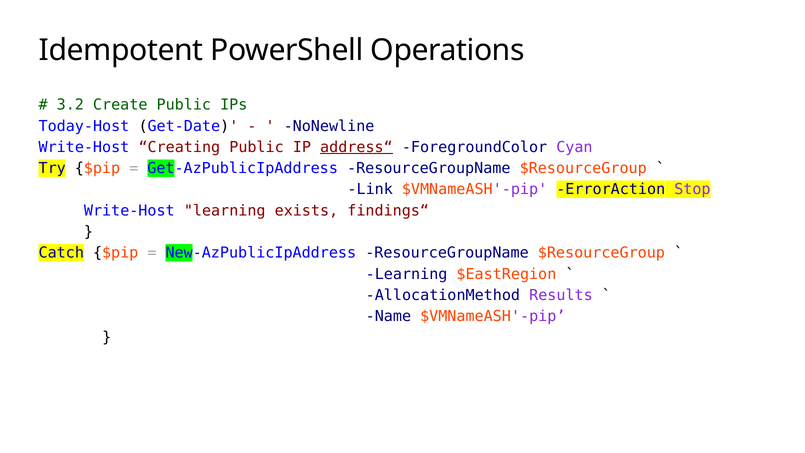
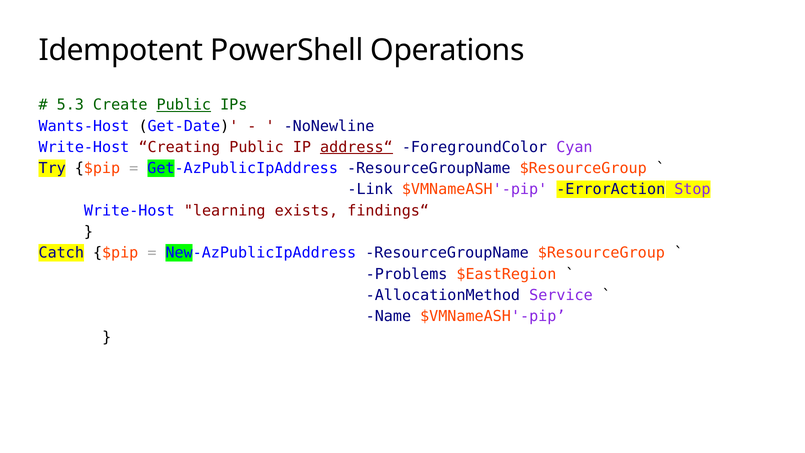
3.2: 3.2 -> 5.3 (70, 105)
Public underline: none -> present (184, 105)
Today-Host: Today-Host -> Wants-Host (84, 126)
Learning: Learning -> Problems (407, 274)
Results: Results -> Service (561, 295)
